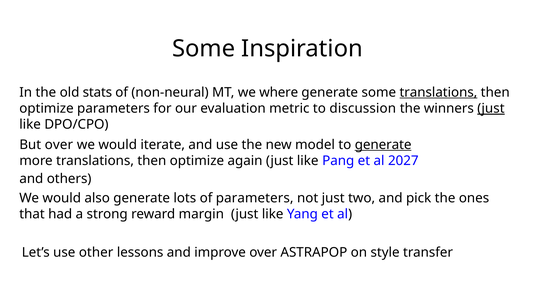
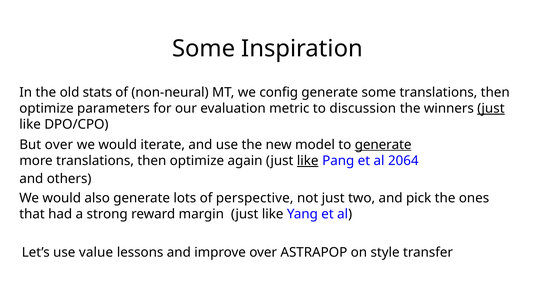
where: where -> config (279, 92)
translations underline: present -> none (438, 92)
like underline: none -> present (308, 161)
2027: 2027 -> 2064 (403, 161)
of parameters: parameters -> perspective (255, 198)
other: other -> value (96, 252)
